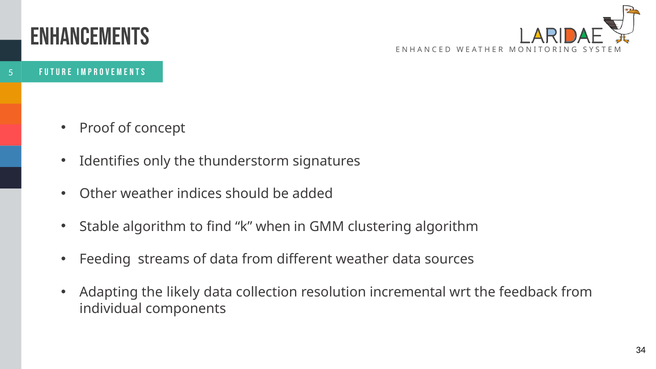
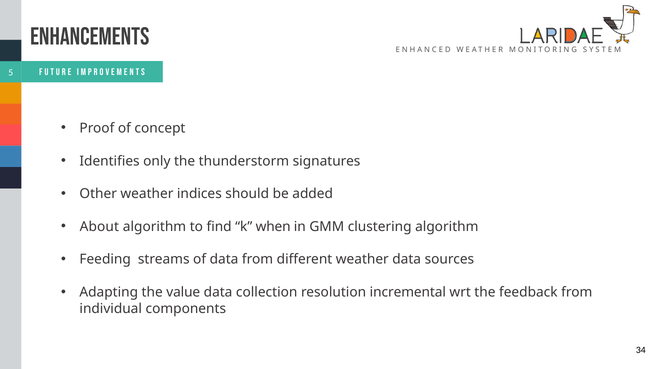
Stable: Stable -> About (99, 227)
likely: likely -> value (183, 292)
